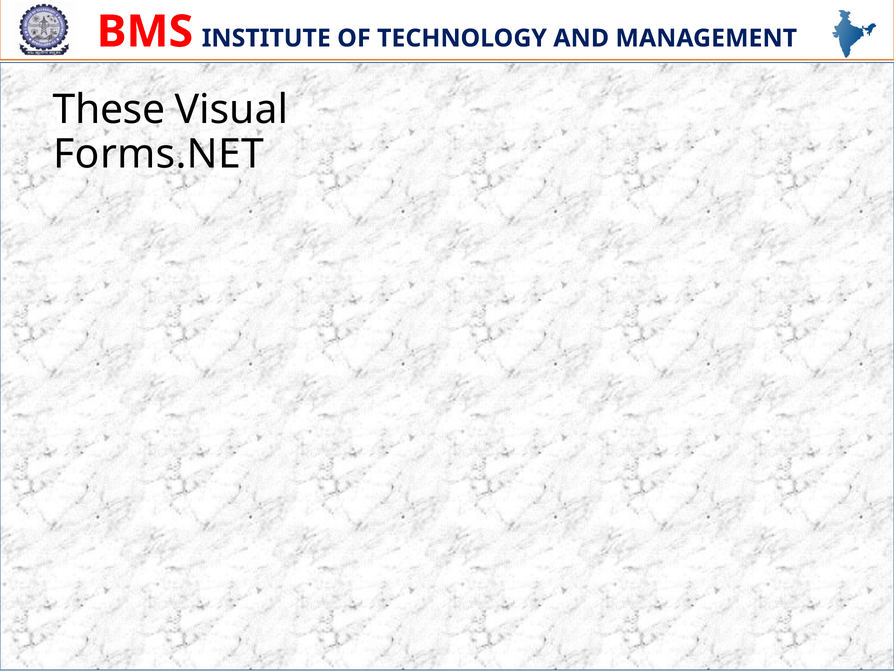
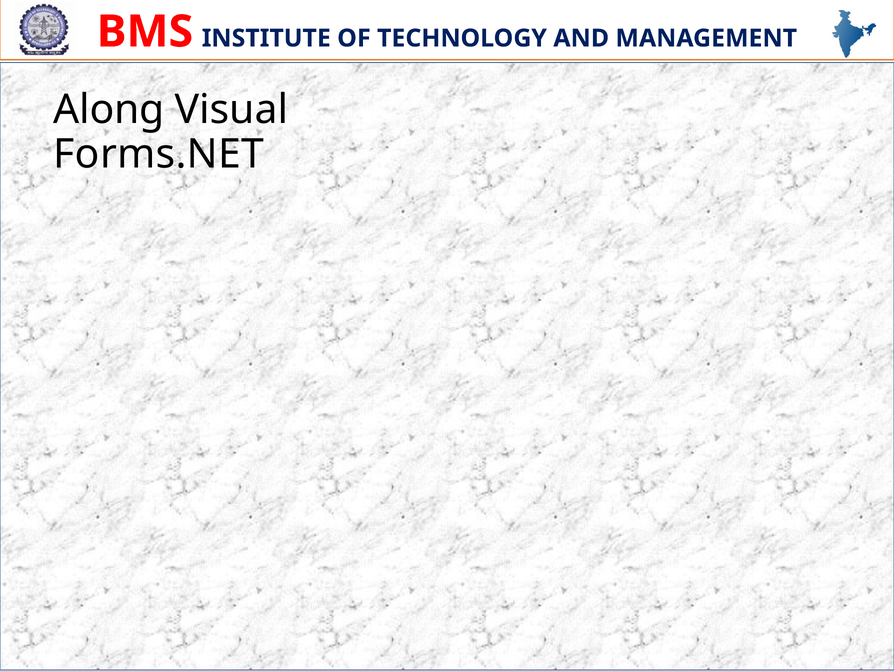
These: These -> Along (109, 110)
